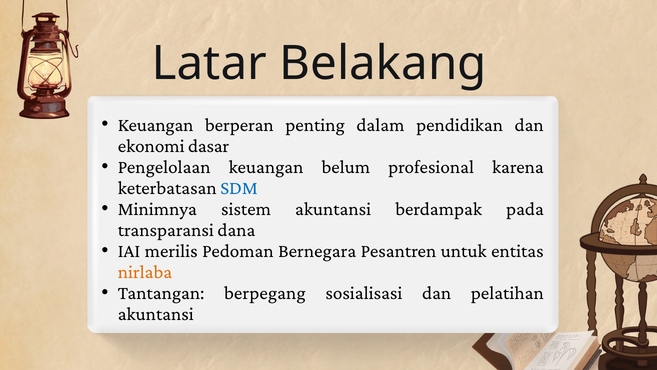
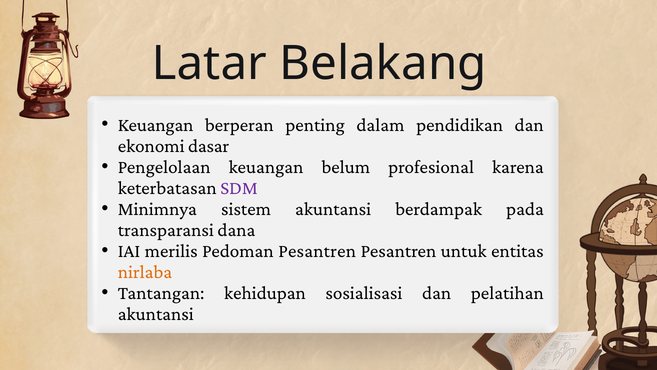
SDM colour: blue -> purple (239, 188)
Pedoman Bernegara: Bernegara -> Pesantren (317, 251)
berpegang: berpegang -> kehidupan (265, 293)
